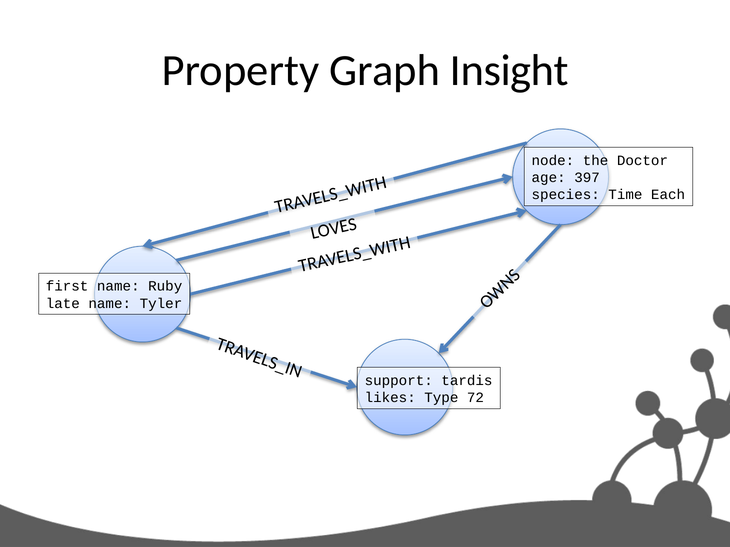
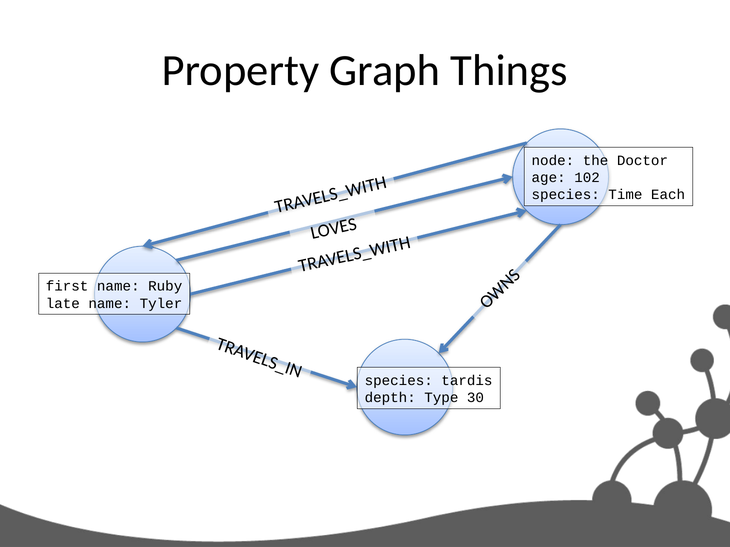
Insight: Insight -> Things (509, 71)
397: 397 -> 102 (587, 178)
support: support -> species (399, 381)
likes: likes -> depth (390, 398)
72: 72 -> 30 (475, 398)
